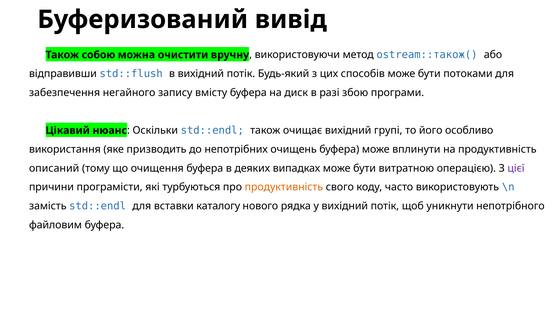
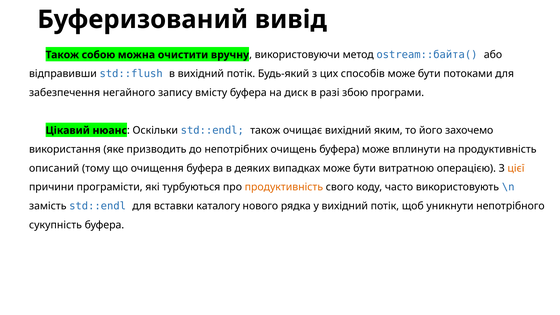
ostream::також(: ostream::також( -> ostream::байта( (427, 55)
групі: групі -> яким (388, 130)
особливо: особливо -> захочемо (469, 130)
цієї colour: purple -> orange (516, 168)
файловим: файловим -> сукупність (55, 225)
